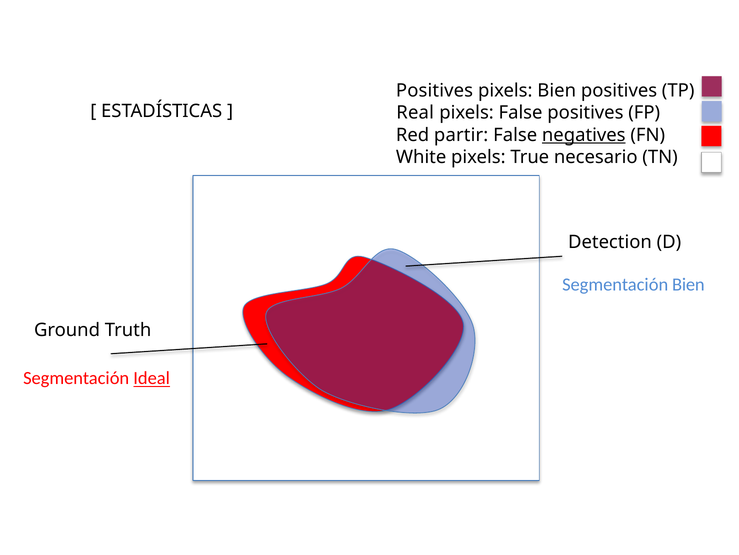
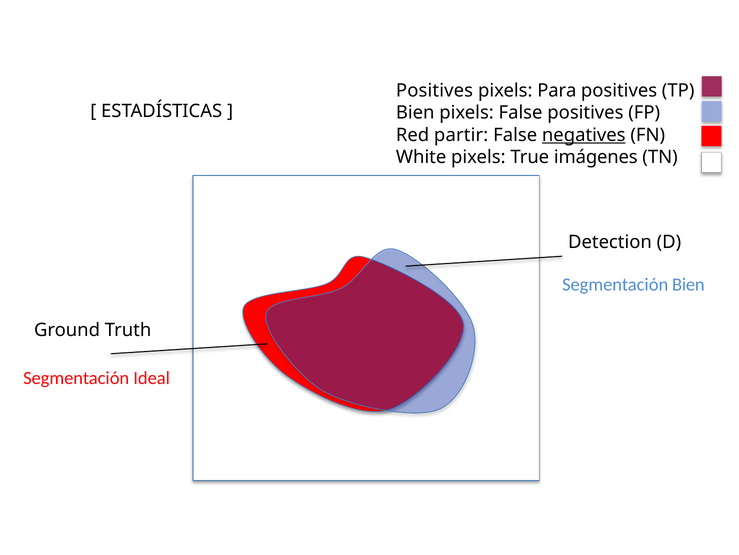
pixels Bien: Bien -> Para (557, 90)
Real: Real -> Bien (415, 113)
necesario: necesario -> imágenes (596, 157)
Ideal underline: present -> none (152, 378)
